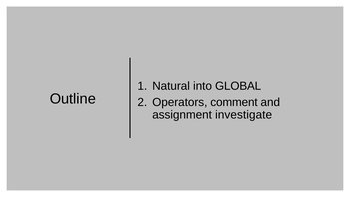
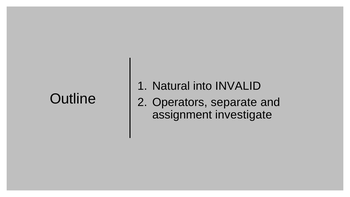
GLOBAL: GLOBAL -> INVALID (238, 86)
comment: comment -> separate (234, 102)
